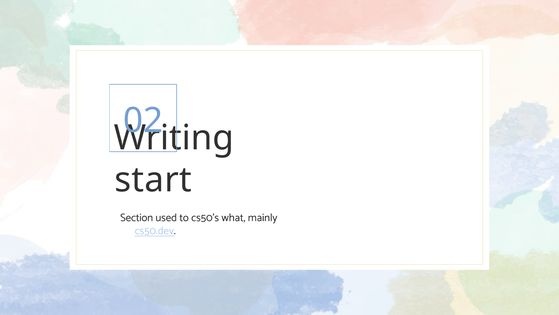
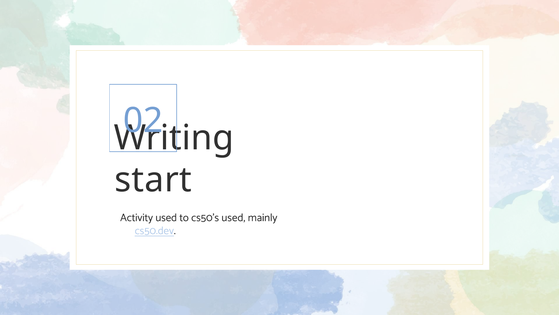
Section: Section -> Activity (137, 217)
cs50’s what: what -> used (233, 217)
